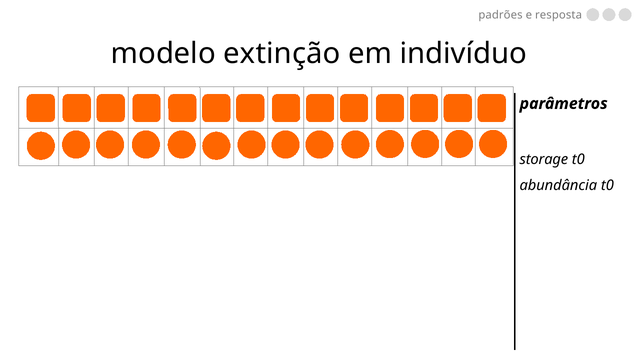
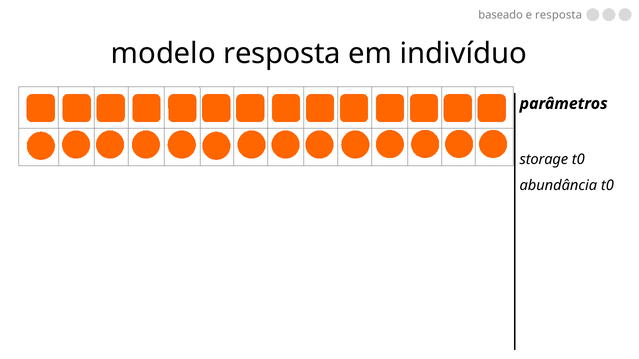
padrões: padrões -> baseado (501, 15)
modelo extinção: extinção -> resposta (282, 54)
